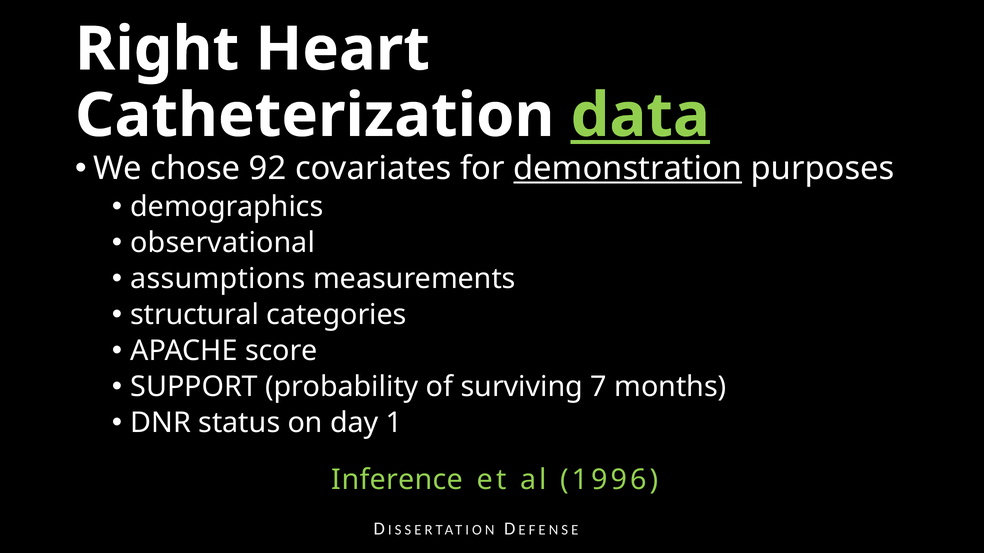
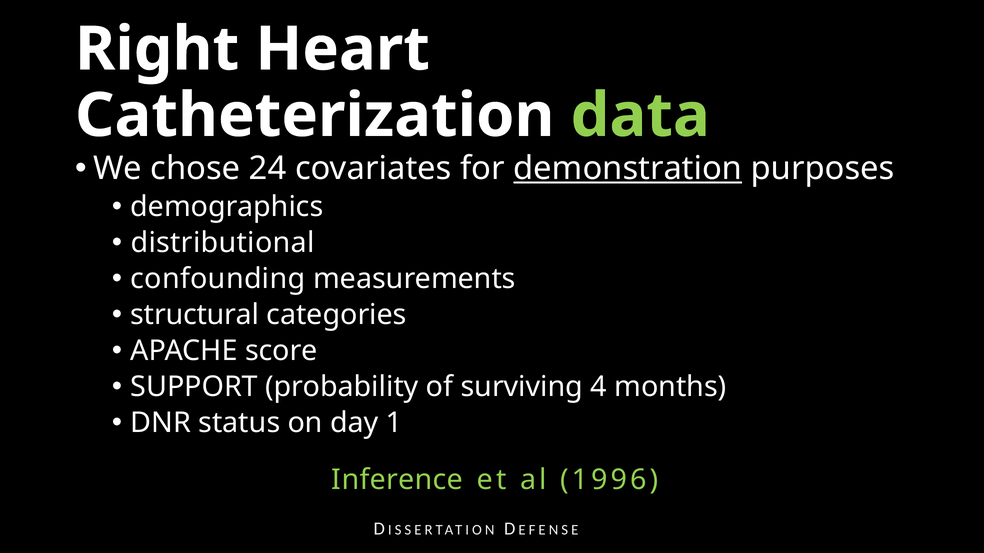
data underline: present -> none (640, 116)
92: 92 -> 24 (268, 169)
observational: observational -> distributional (223, 243)
assumptions: assumptions -> confounding (218, 279)
7: 7 -> 4 (599, 387)
